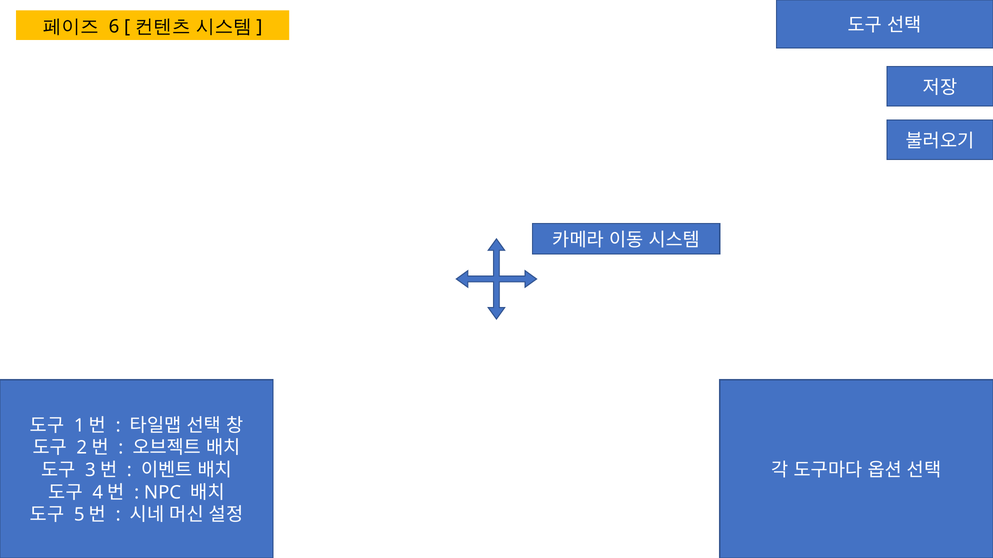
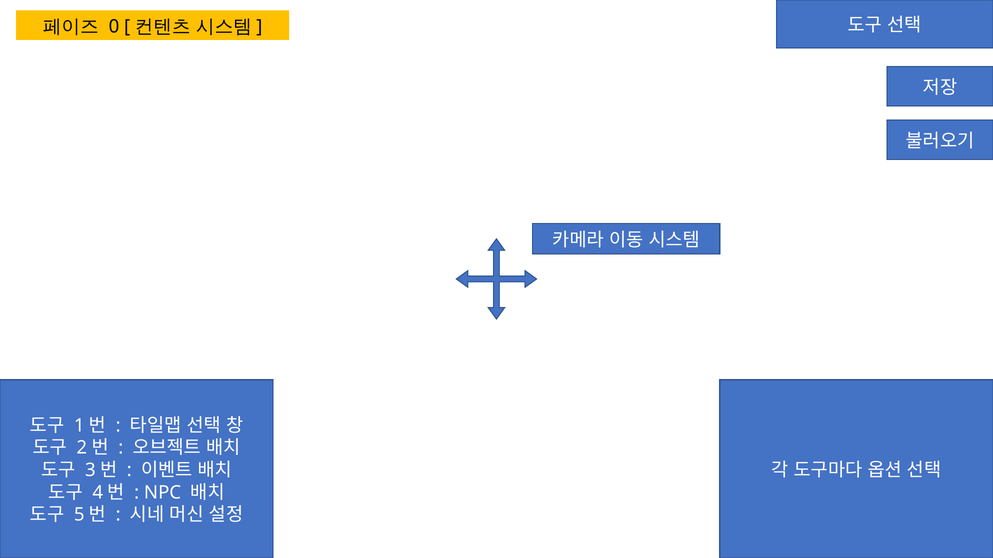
6: 6 -> 0 (114, 26)
